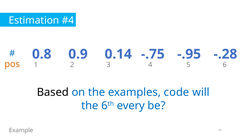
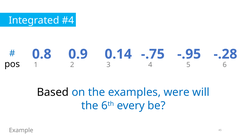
Estimation: Estimation -> Integrated (34, 20)
pos colour: orange -> black (12, 64)
code: code -> were (177, 92)
